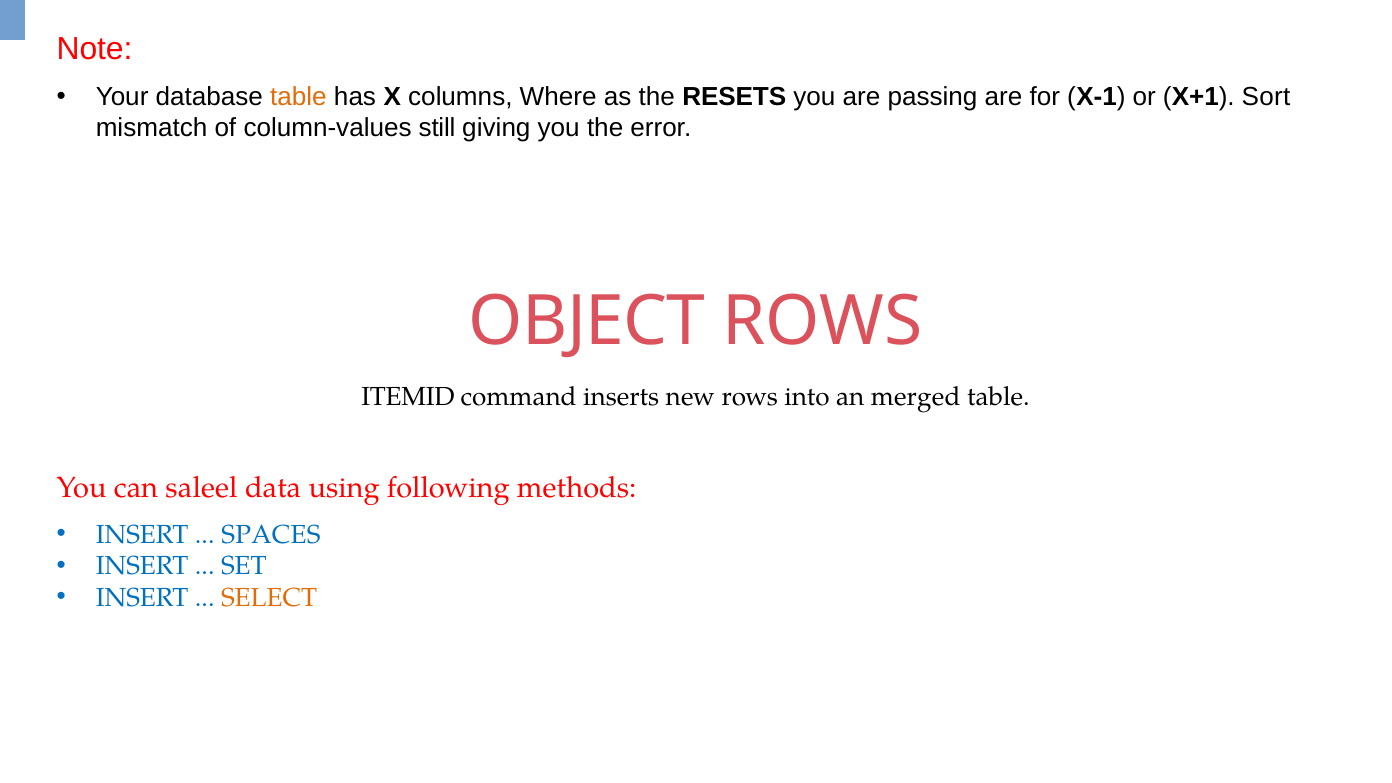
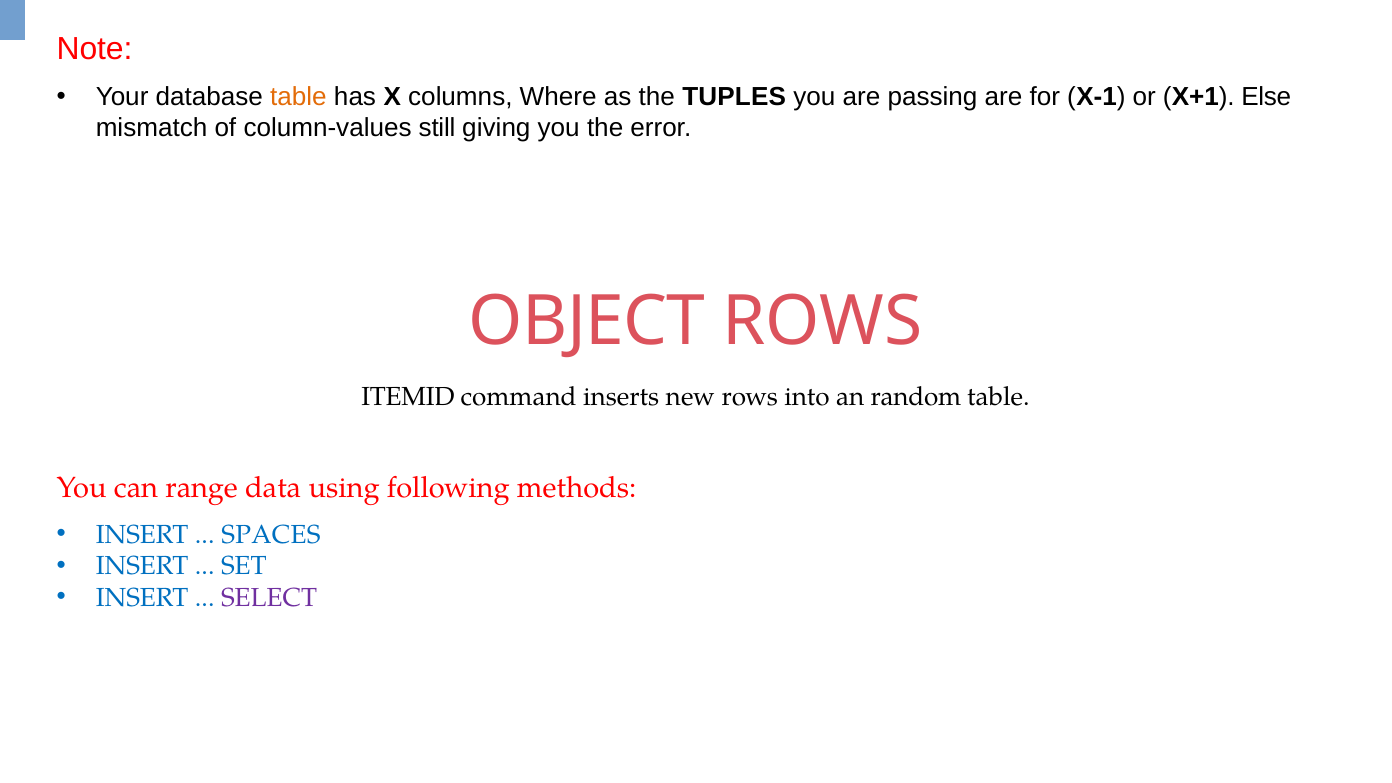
RESETS: RESETS -> TUPLES (734, 97)
Sort: Sort -> Else (1266, 97)
merged: merged -> random (916, 397)
saleel: saleel -> range (202, 488)
SELECT colour: orange -> purple (269, 597)
